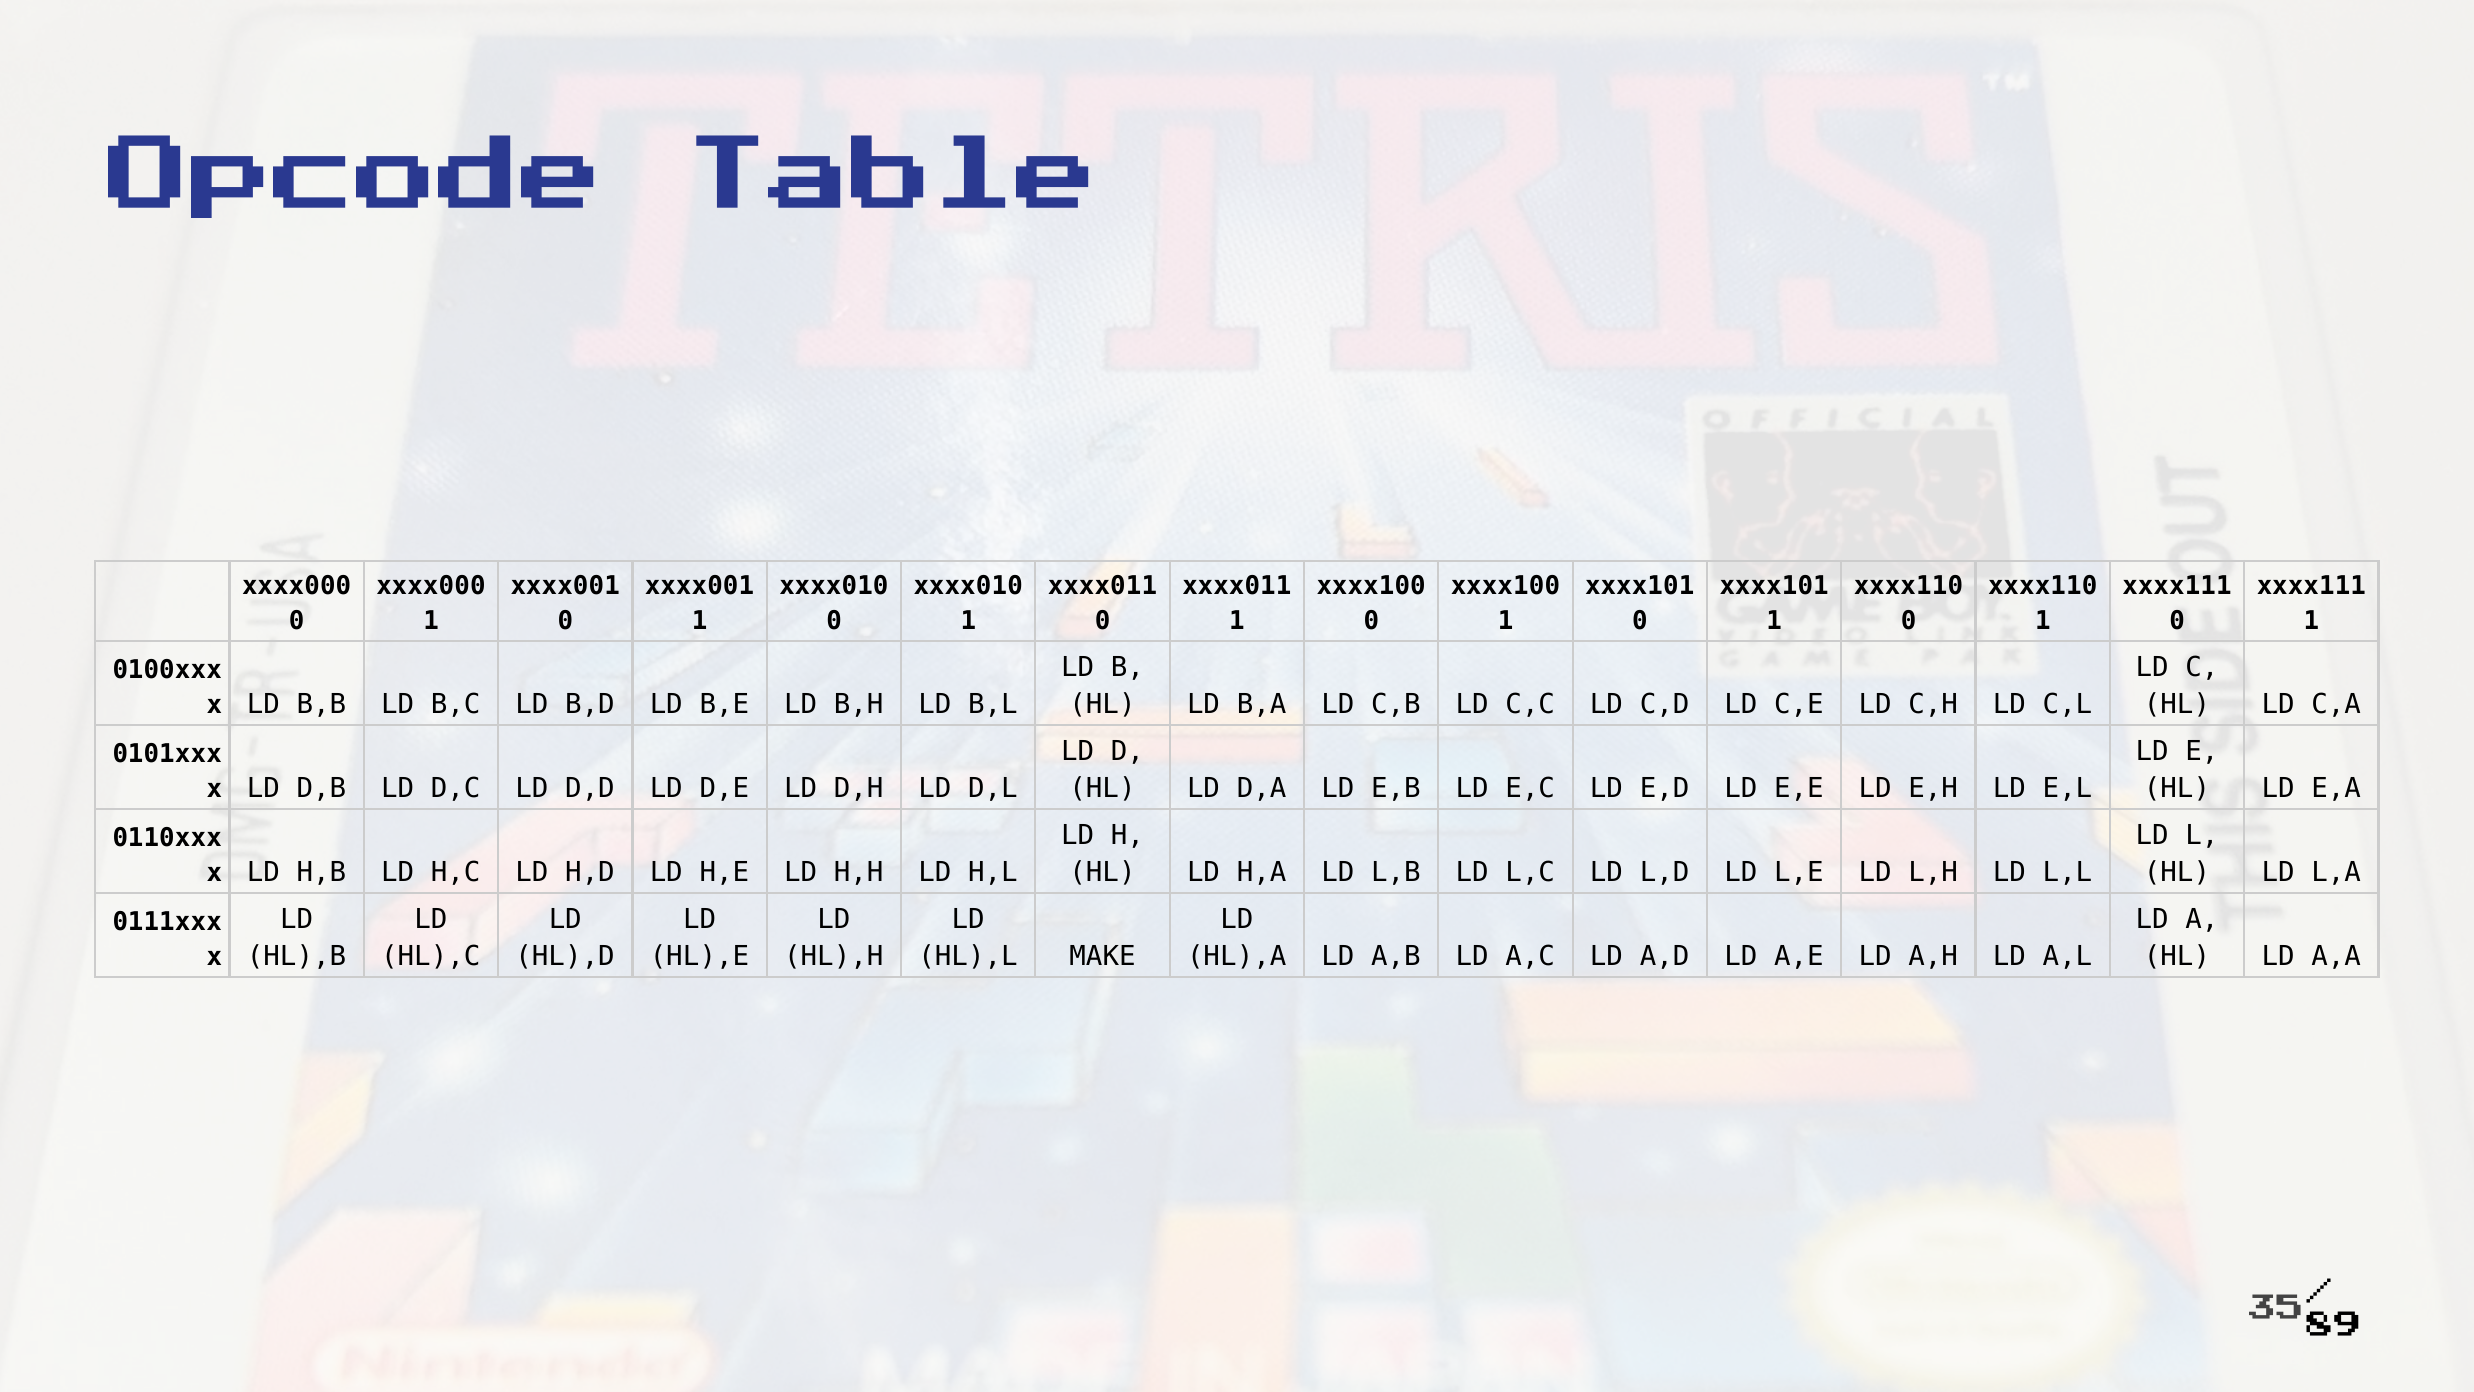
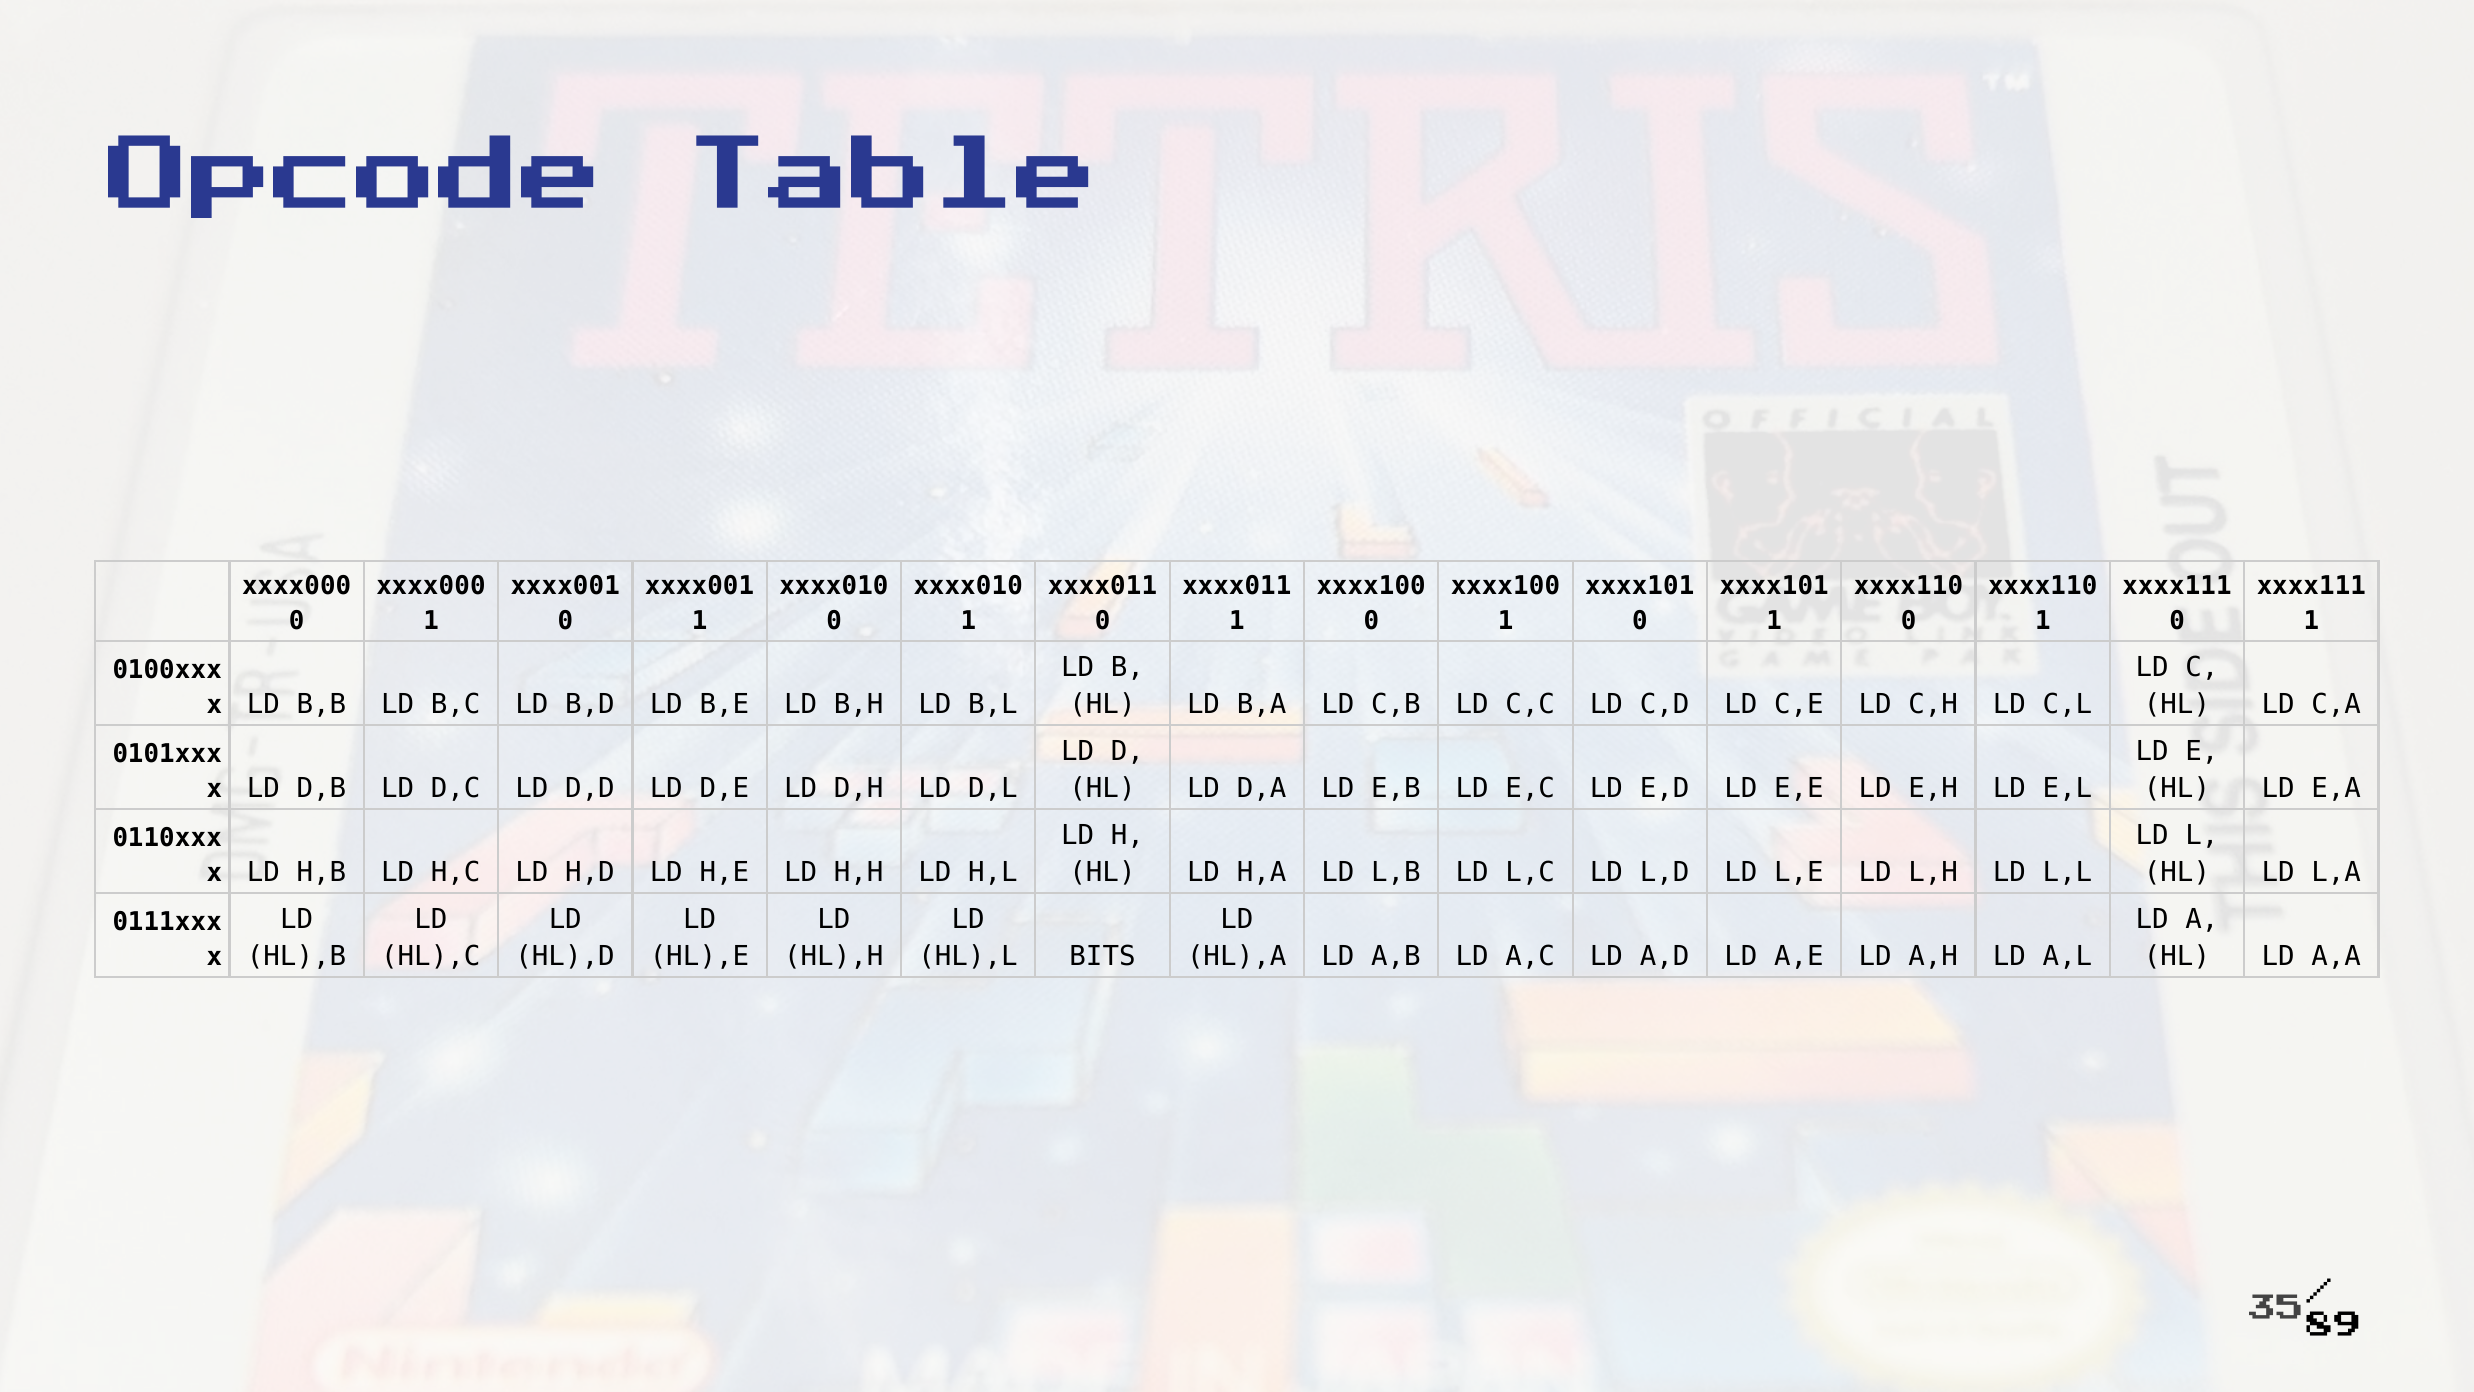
MAKE: MAKE -> BITS (1103, 956)
